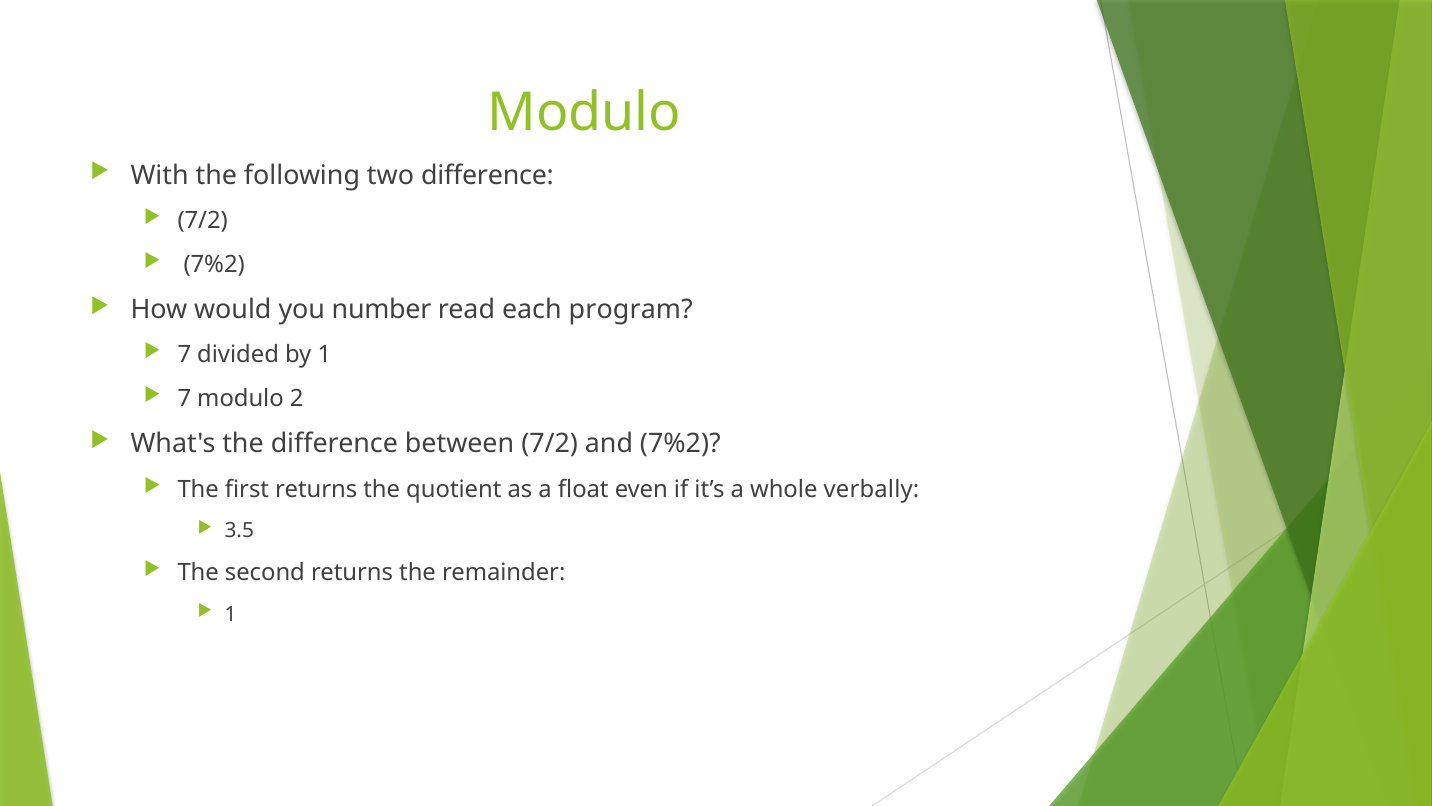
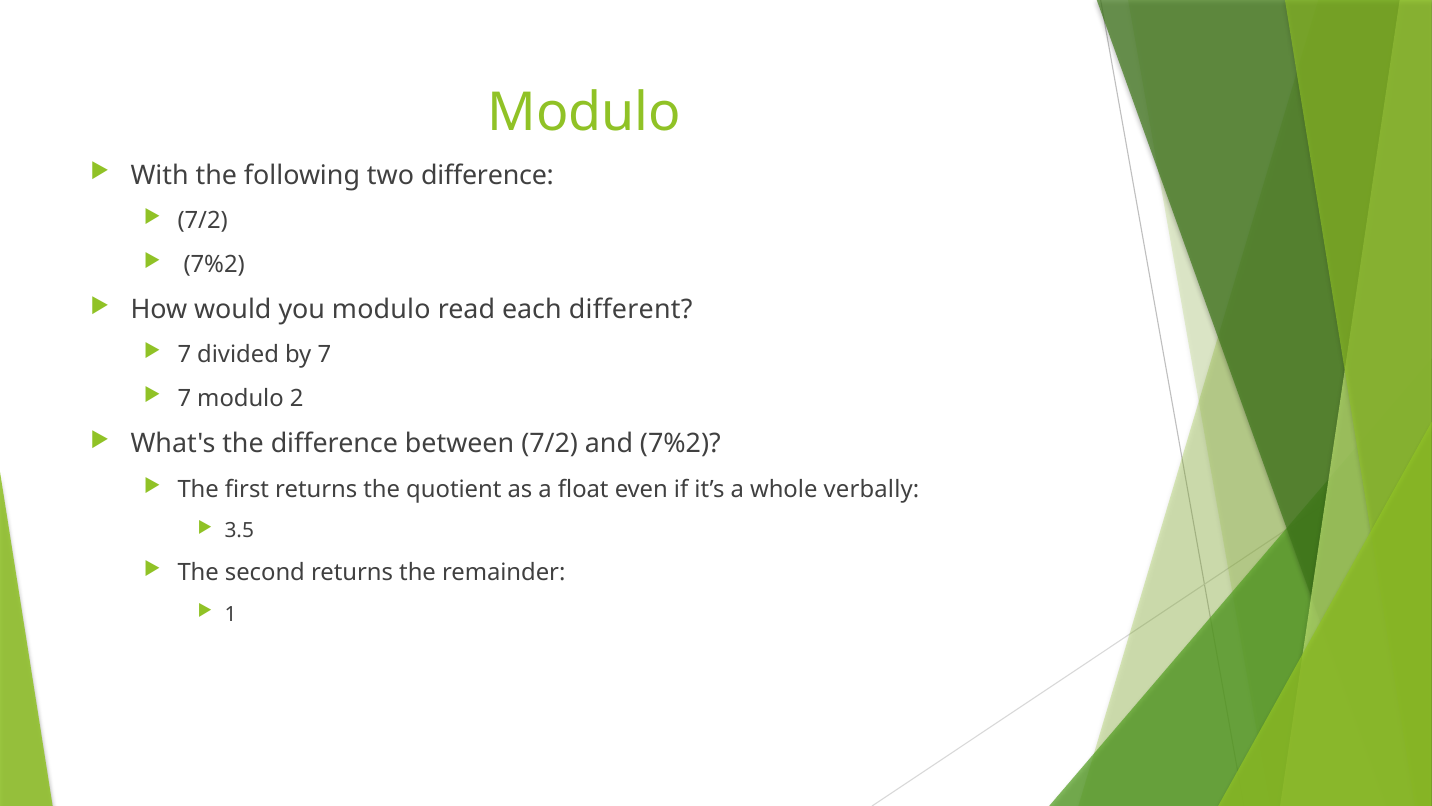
you number: number -> modulo (381, 310)
program: program -> different (631, 310)
by 1: 1 -> 7 (324, 355)
